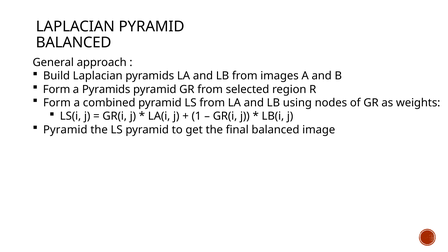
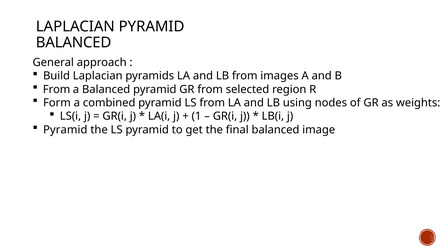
Form: Form -> From (57, 89)
a Pyramids: Pyramids -> Balanced (106, 89)
